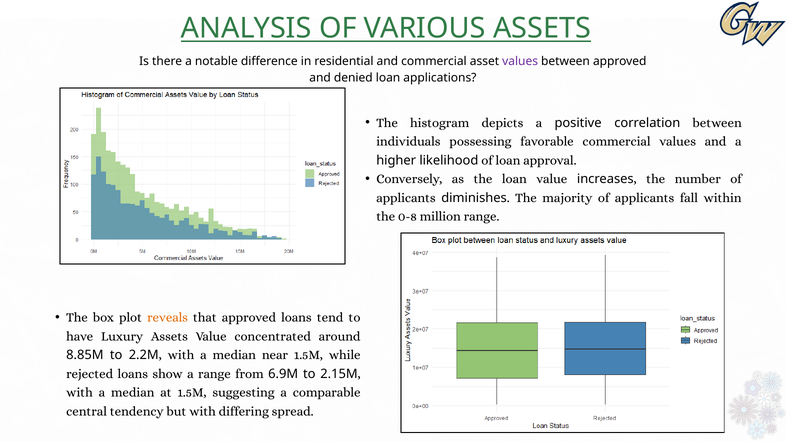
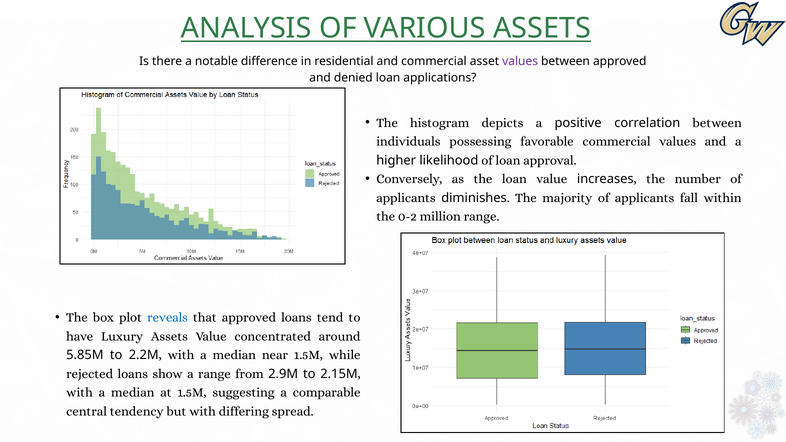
0-8: 0-8 -> 0-2 (407, 217)
reveals colour: orange -> blue (168, 318)
8.85M: 8.85M -> 5.85M (85, 355)
6.9M: 6.9M -> 2.9M (283, 374)
